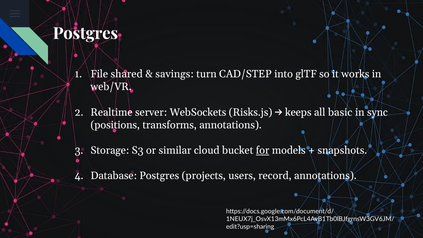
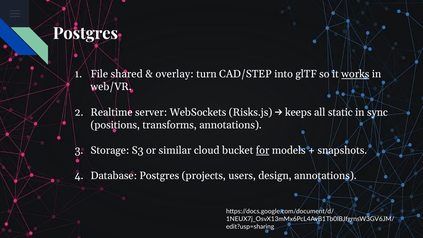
savings: savings -> overlay (175, 74)
works underline: none -> present (355, 74)
basic: basic -> static (340, 112)
record: record -> design (275, 176)
